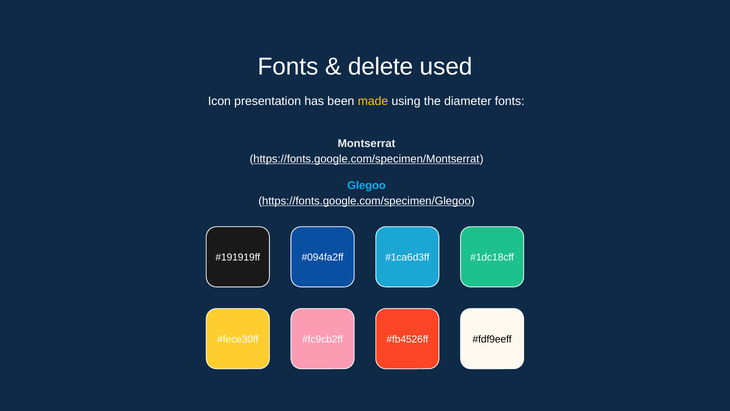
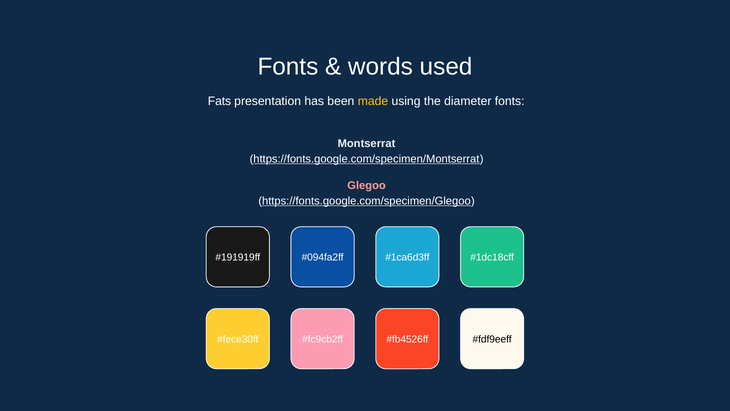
delete: delete -> words (380, 67)
Icon: Icon -> Fats (219, 101)
Glegoo colour: light blue -> pink (367, 185)
